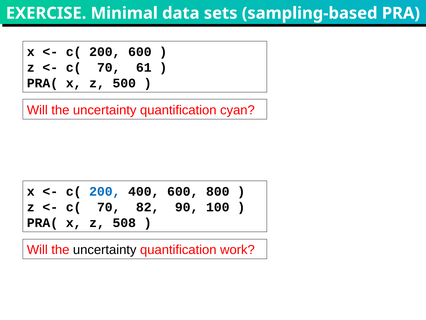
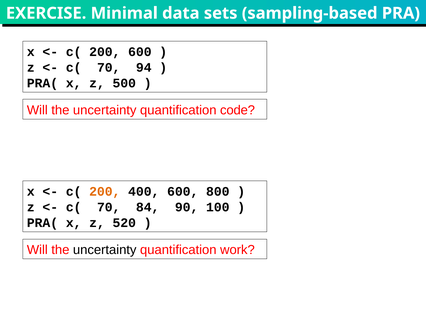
61: 61 -> 94 (144, 67)
cyan: cyan -> code (238, 110)
200 colour: blue -> orange (105, 191)
82: 82 -> 84 (148, 207)
508: 508 -> 520 (124, 223)
